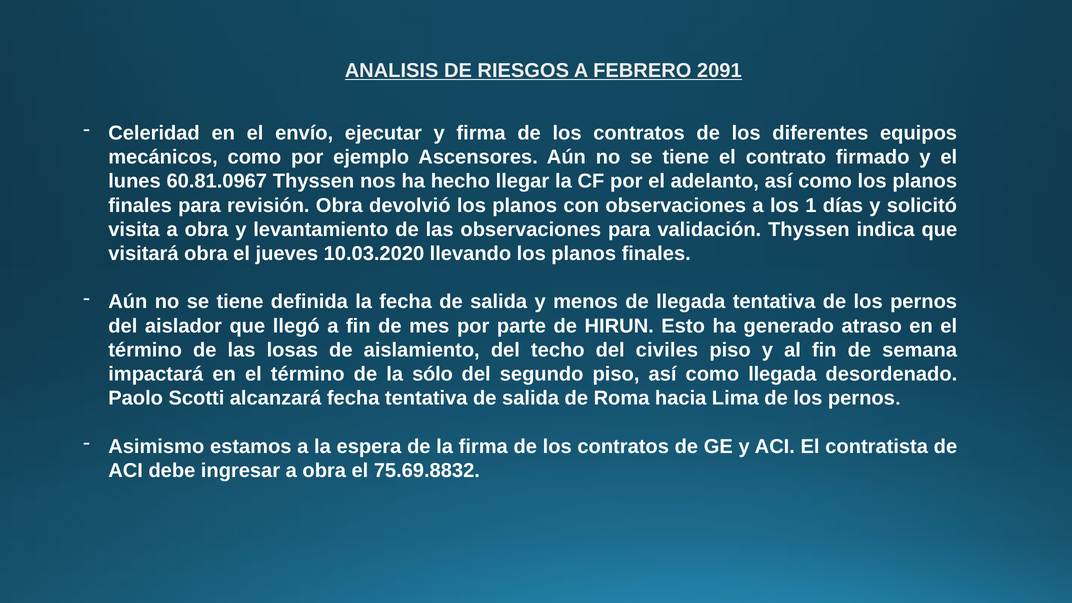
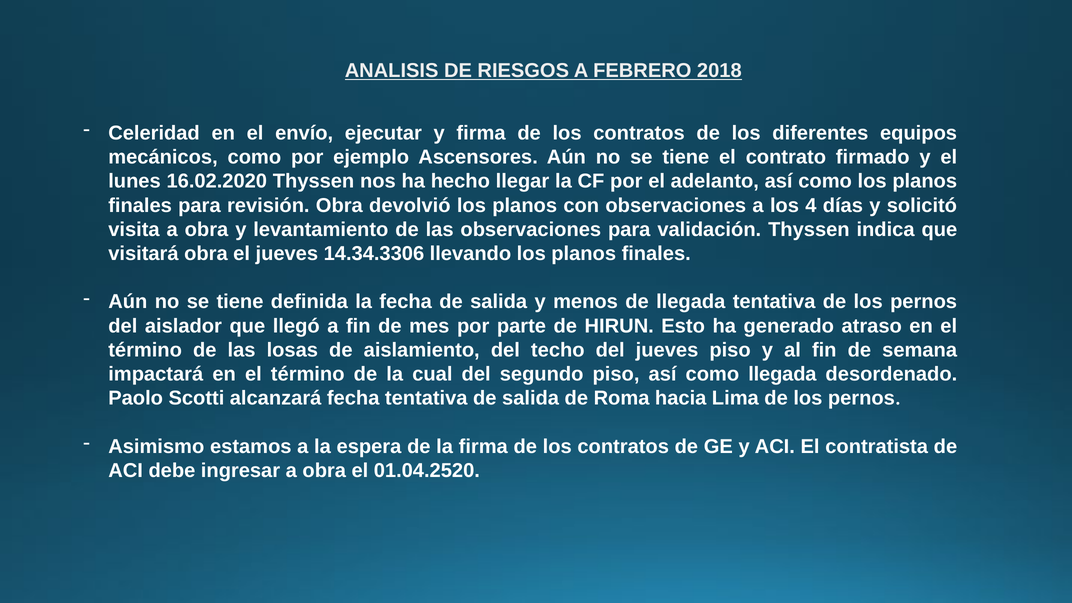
2091: 2091 -> 2018 (719, 70)
60.81.0967: 60.81.0967 -> 16.02.2020 (217, 181)
1: 1 -> 4 (811, 205)
10.03.2020: 10.03.2020 -> 14.34.3306 (374, 254)
del civiles: civiles -> jueves (667, 350)
sólo: sólo -> cual (432, 374)
75.69.8832: 75.69.8832 -> 01.04.2520 (427, 471)
